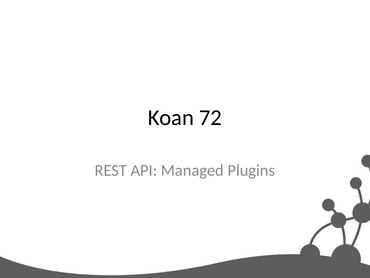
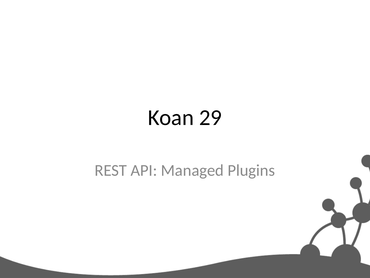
72: 72 -> 29 (210, 118)
